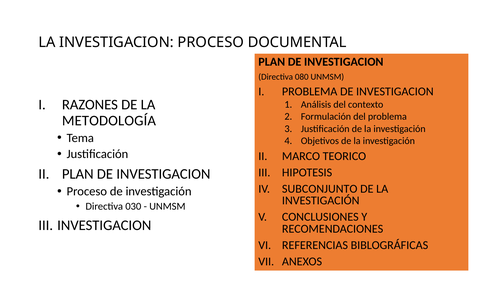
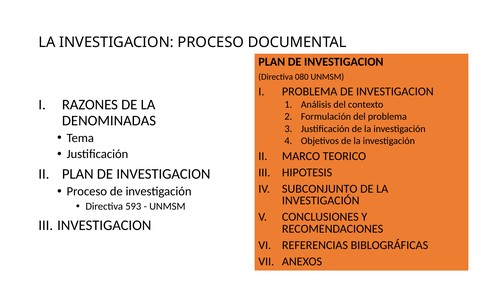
METODOLOGÍA: METODOLOGÍA -> DENOMINADAS (109, 121)
030: 030 -> 593 (133, 206)
